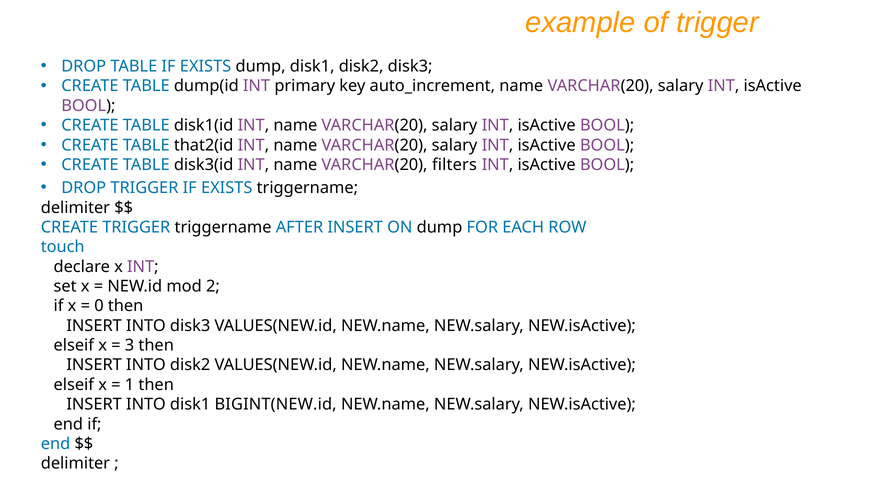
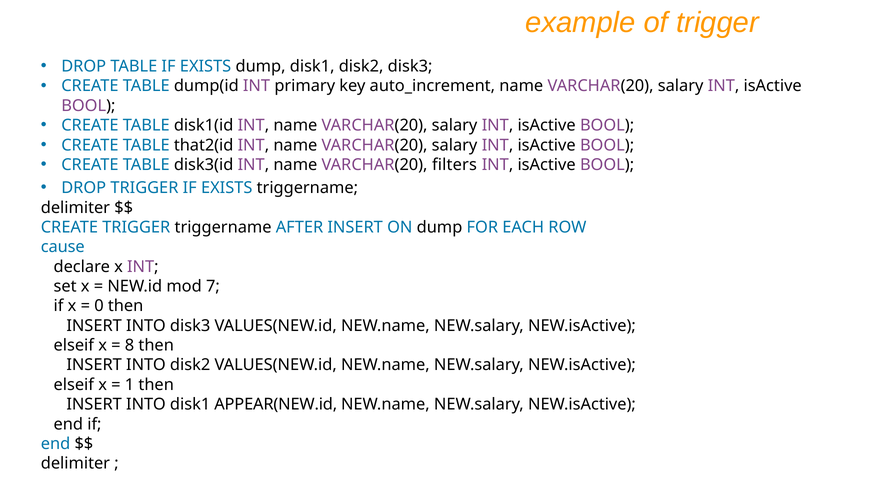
touch: touch -> cause (63, 247)
2: 2 -> 7 (213, 286)
3: 3 -> 8 (130, 346)
BIGINT(NEW.id: BIGINT(NEW.id -> APPEAR(NEW.id (276, 405)
